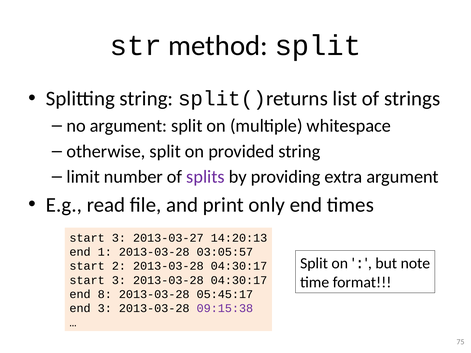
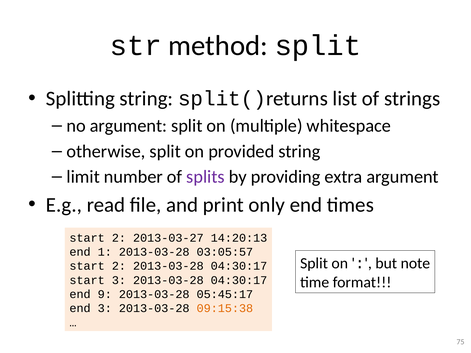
3: 3 -> 2 (119, 238)
8: 8 -> 9 (105, 294)
09:15:38 colour: purple -> orange (225, 309)
